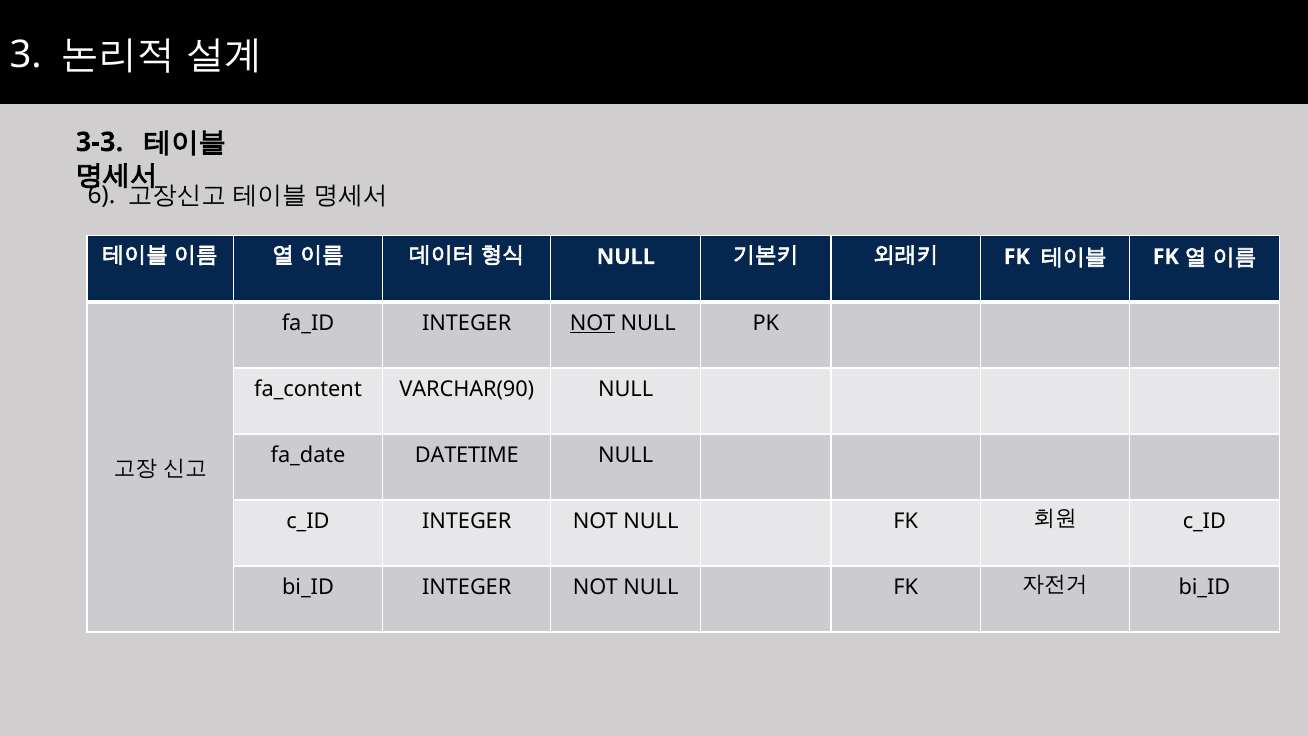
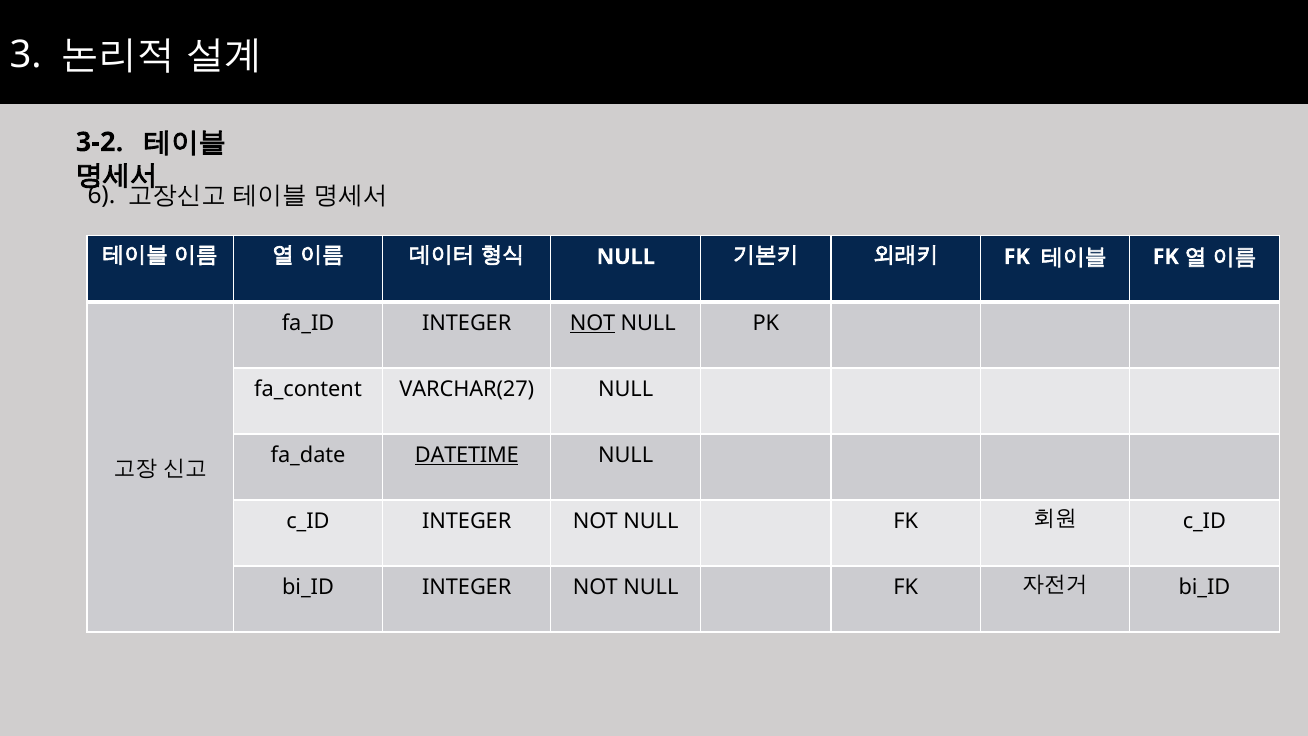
3-3: 3-3 -> 3-2 (100, 142)
VARCHAR(90: VARCHAR(90 -> VARCHAR(27 (467, 389)
DATETIME underline: none -> present (467, 455)
